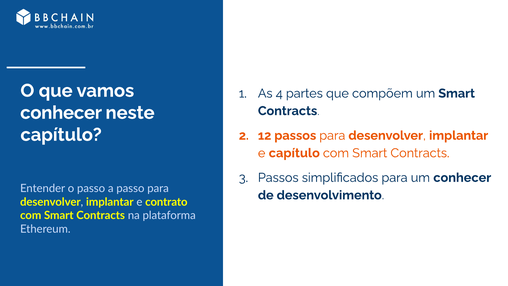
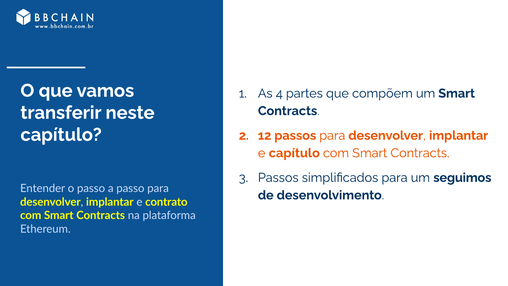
conhecer: conhecer -> transferir (61, 113)
um conhecer: conhecer -> seguimos (462, 178)
